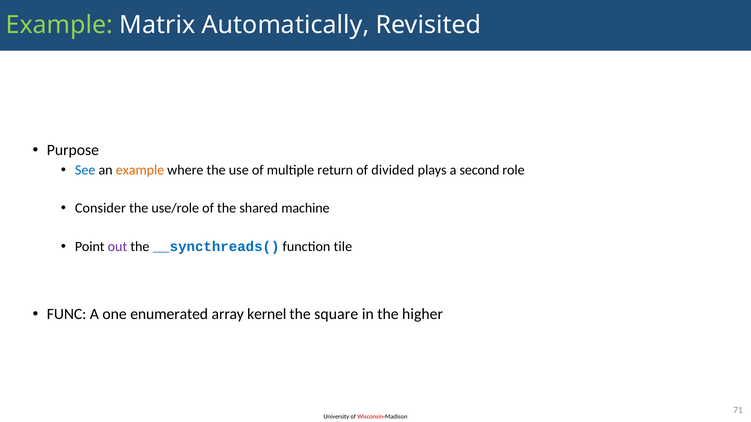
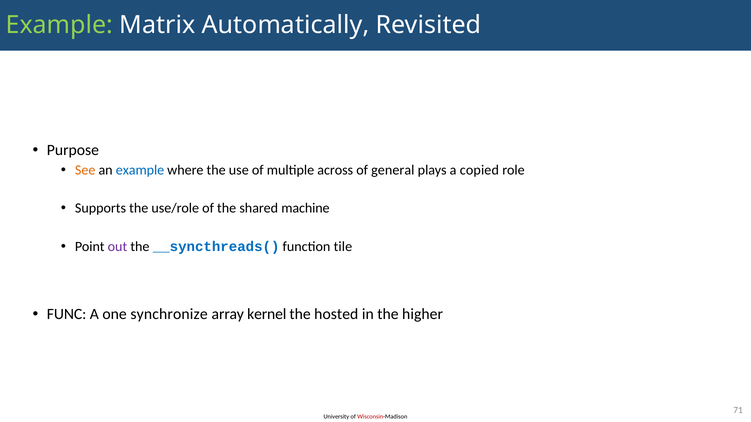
See colour: blue -> orange (85, 170)
example colour: orange -> blue (140, 170)
return: return -> across (335, 170)
divided: divided -> general (393, 170)
second: second -> copied (479, 170)
Consider: Consider -> Supports (100, 209)
enumerated: enumerated -> synchronize (169, 315)
square: square -> hosted (336, 315)
